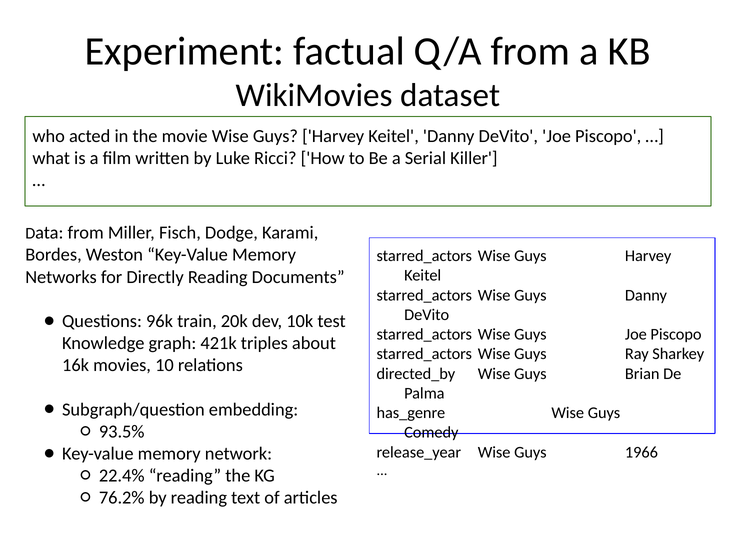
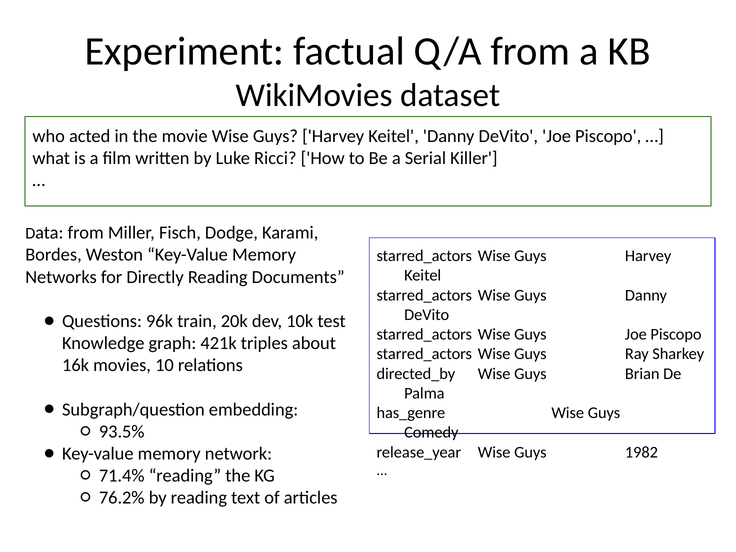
1966: 1966 -> 1982 (641, 452)
22.4%: 22.4% -> 71.4% (122, 476)
